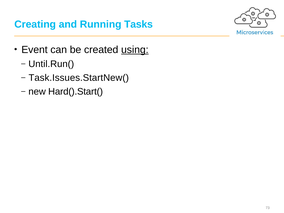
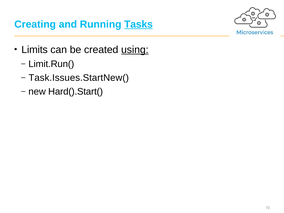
Tasks underline: none -> present (139, 24)
Event: Event -> Limits (35, 50)
Until.Run(: Until.Run( -> Limit.Run( (51, 64)
